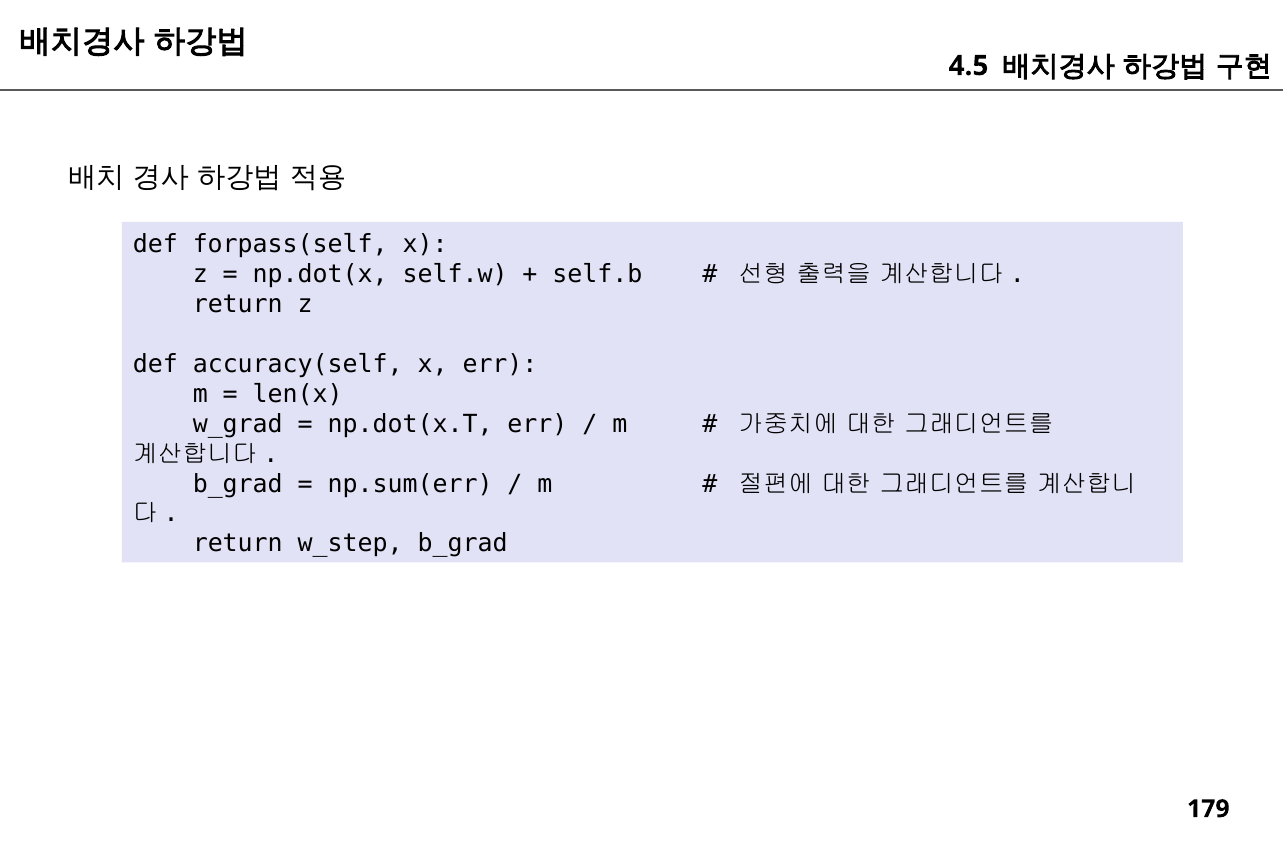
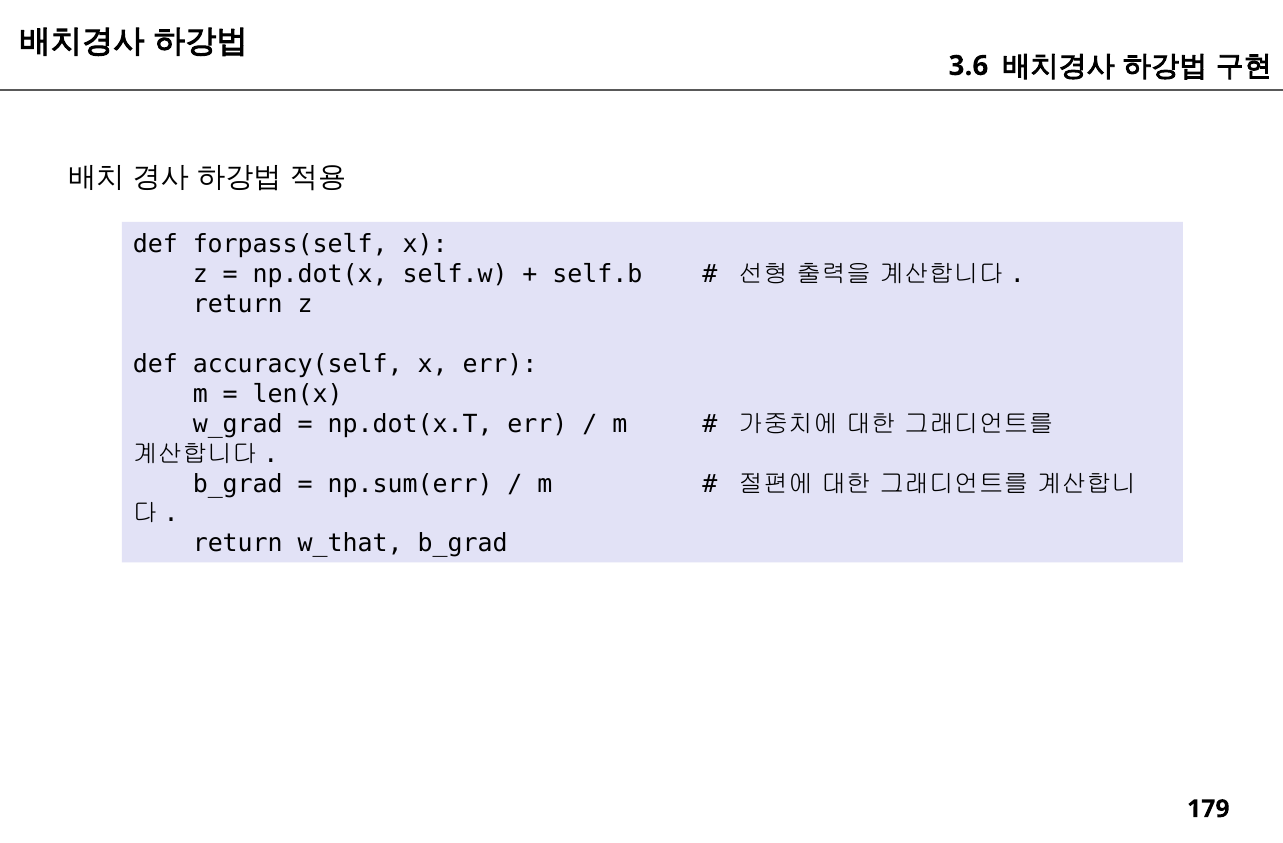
4.5: 4.5 -> 3.6 (968, 66)
w_step: w_step -> w_that (350, 544)
